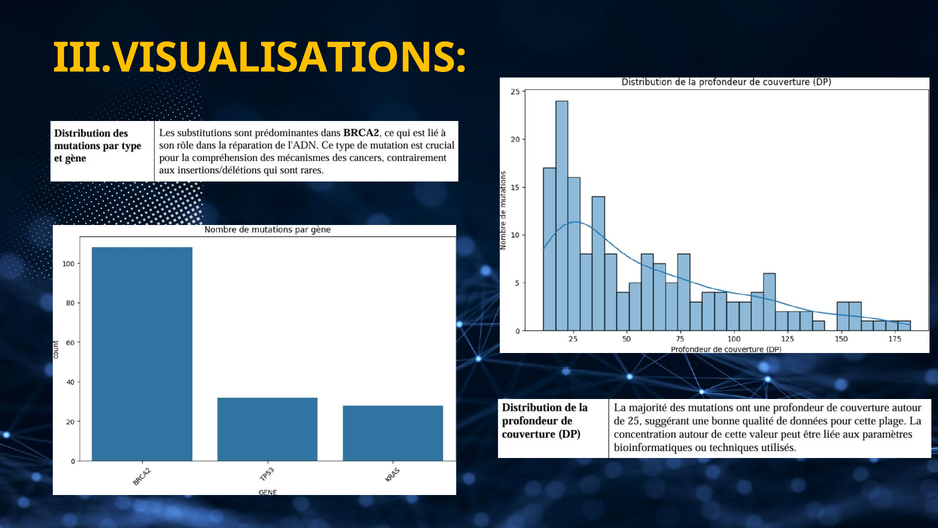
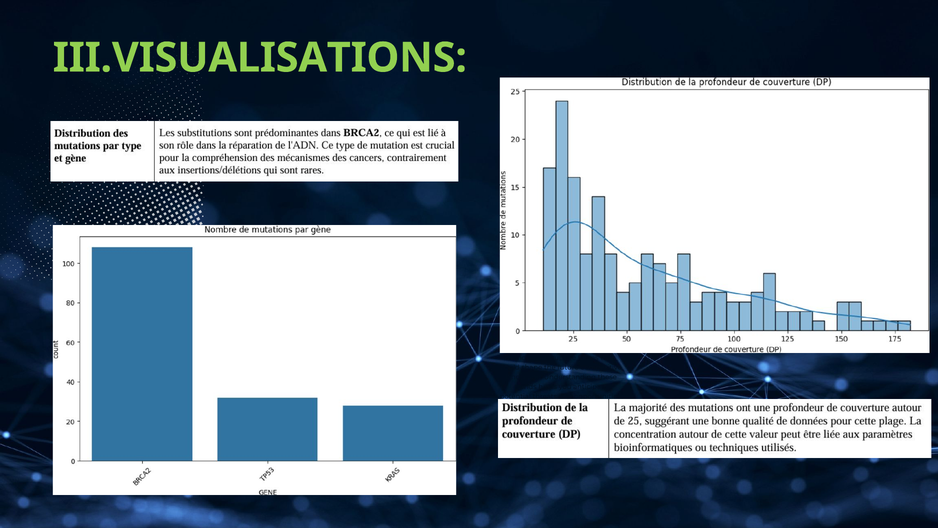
III.VISUALISATIONS colour: yellow -> light green (260, 58)
